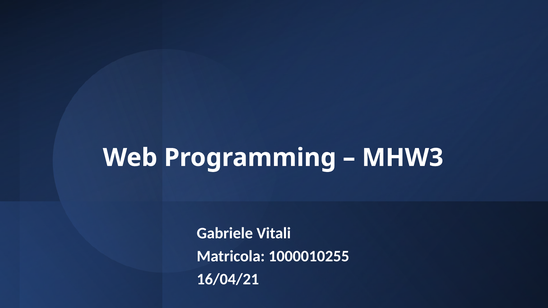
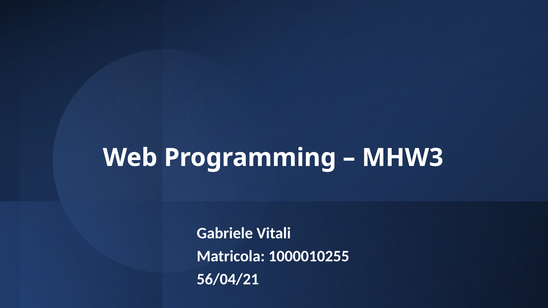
16/04/21: 16/04/21 -> 56/04/21 (228, 280)
